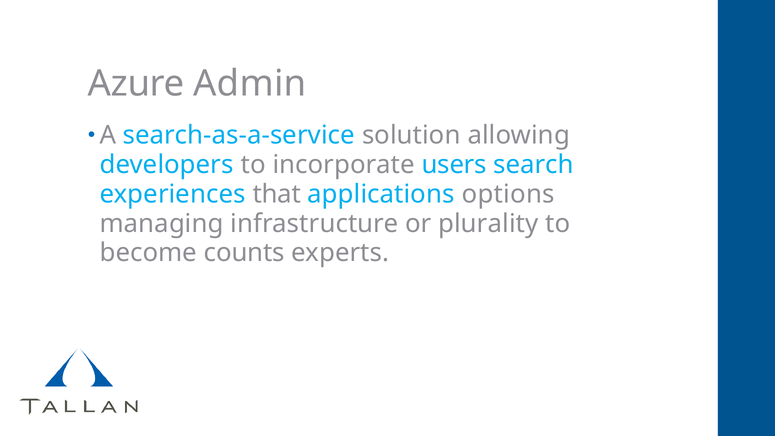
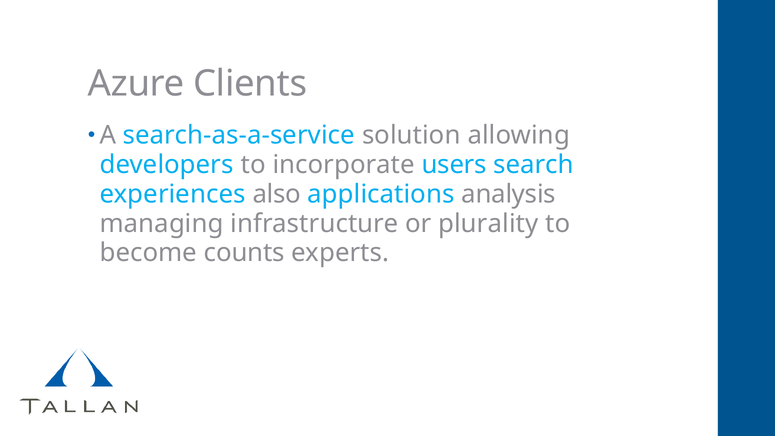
Admin: Admin -> Clients (250, 84)
that: that -> also (277, 194)
options: options -> analysis (509, 194)
